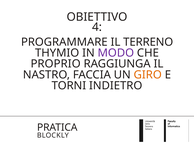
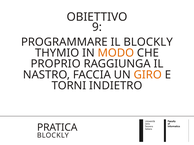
4: 4 -> 9 (97, 27)
IL TERRENO: TERRENO -> BLOCKLY (148, 42)
MODO colour: purple -> orange (116, 53)
